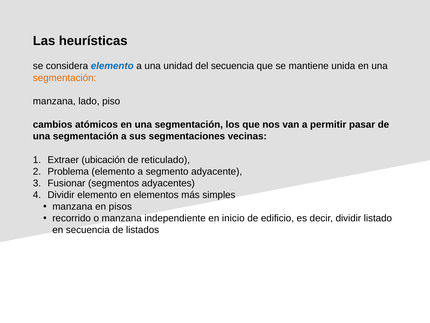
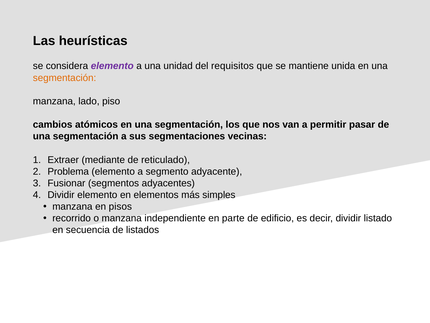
elemento colour: blue -> purple (112, 66)
del secuencia: secuencia -> requisitos (232, 66)
ubicación: ubicación -> mediante (103, 160)
inicio: inicio -> parte (233, 218)
